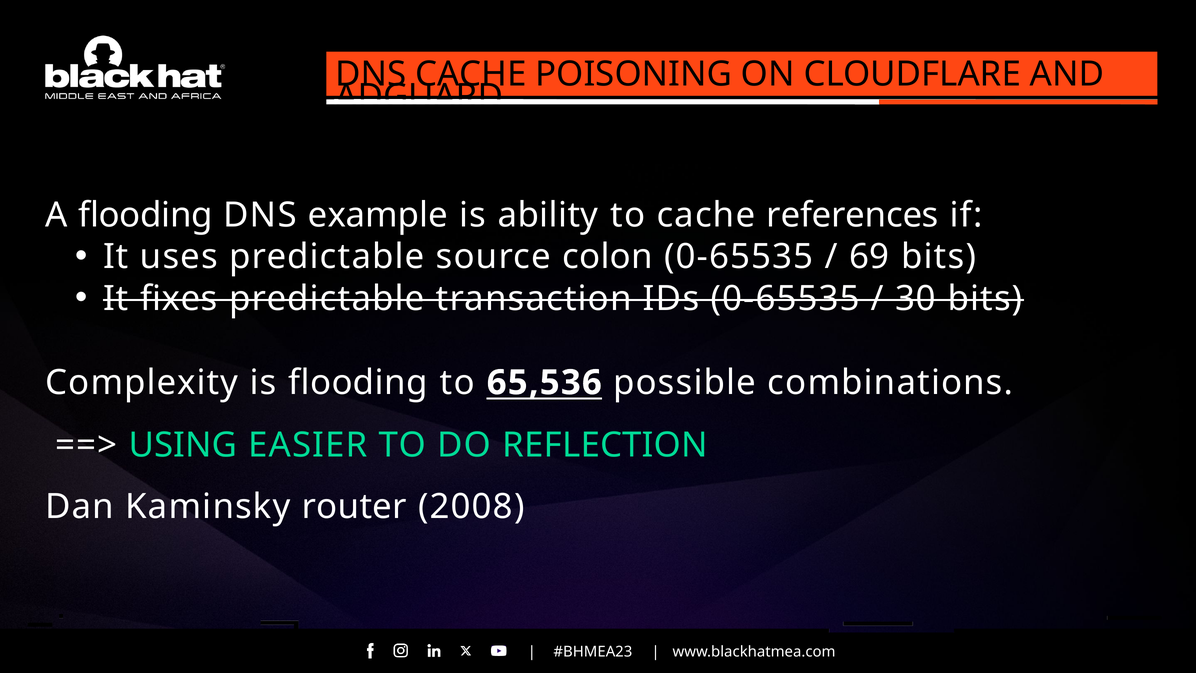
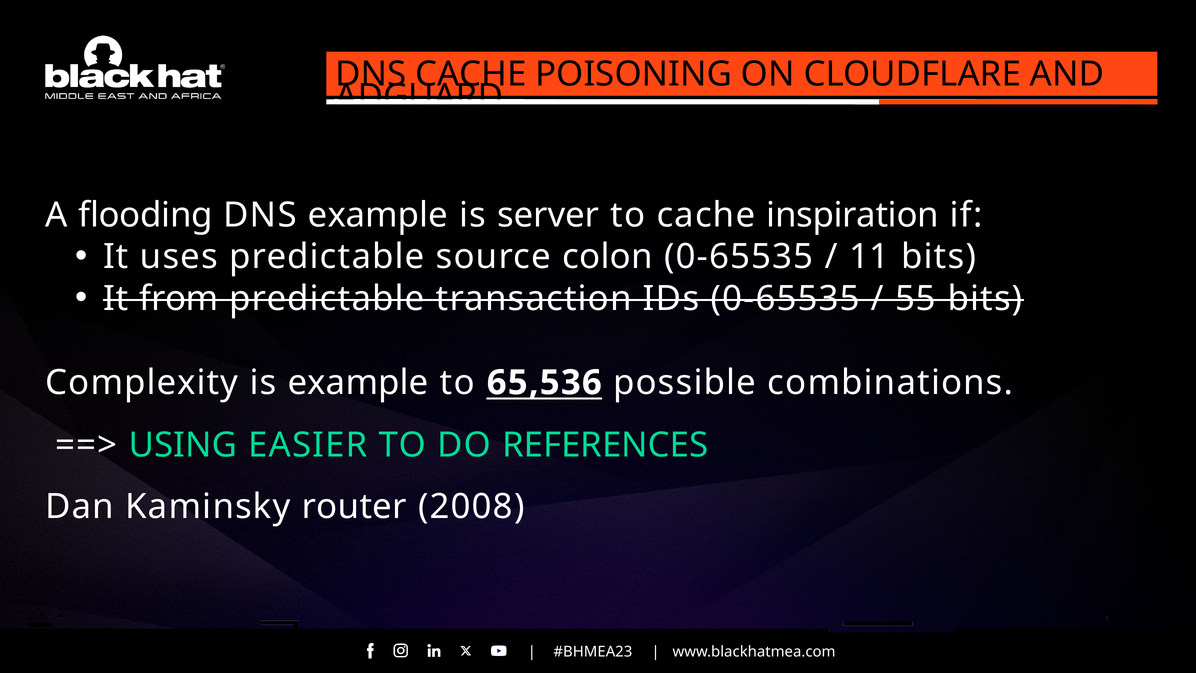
ability: ability -> server (548, 215)
references: references -> inspiration (853, 215)
69: 69 -> 11 (869, 257)
fixes: fixes -> from (179, 299)
30: 30 -> 55 (916, 299)
is flooding: flooding -> example (358, 383)
REFLECTION: REFLECTION -> REFERENCES (605, 445)
